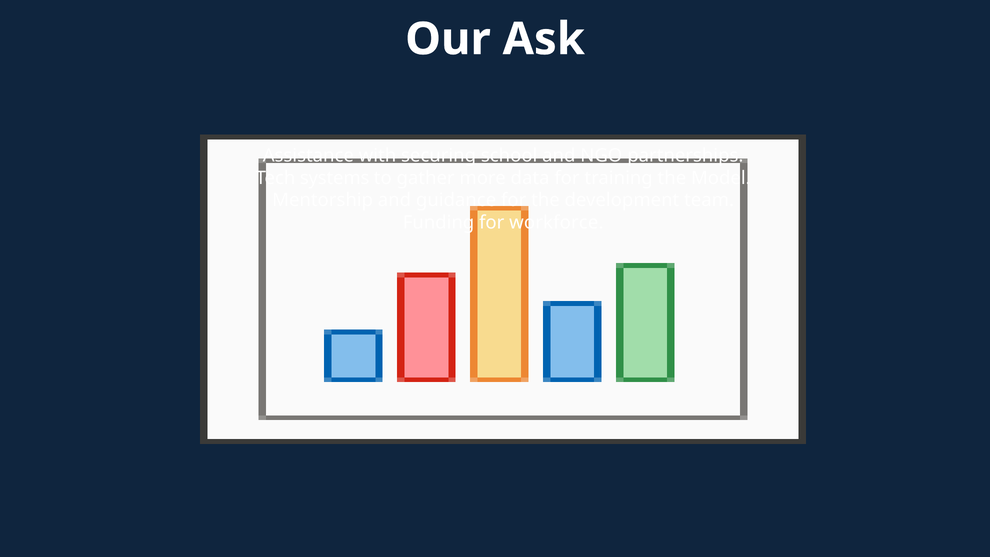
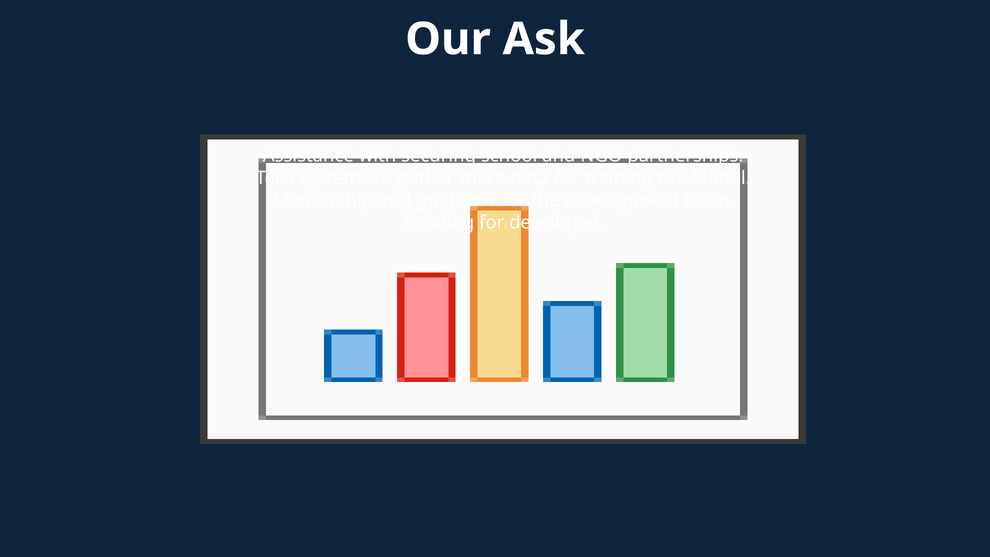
workforce: workforce -> developed (556, 222)
